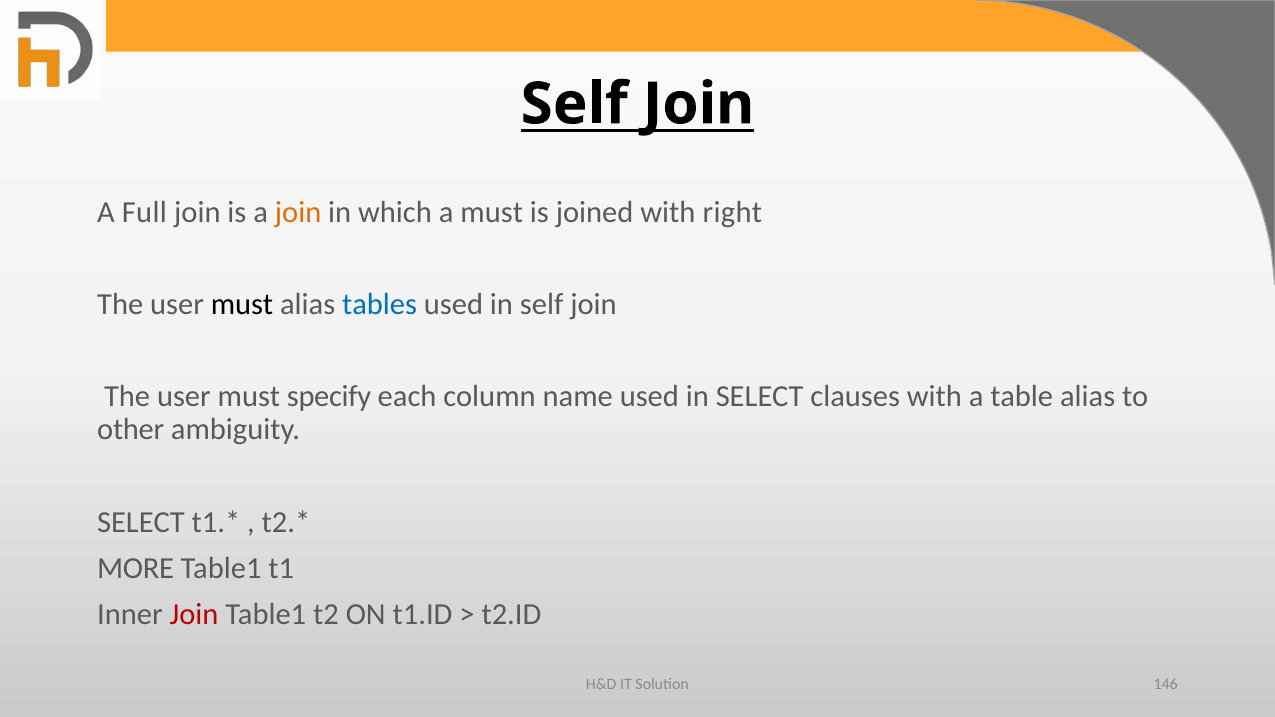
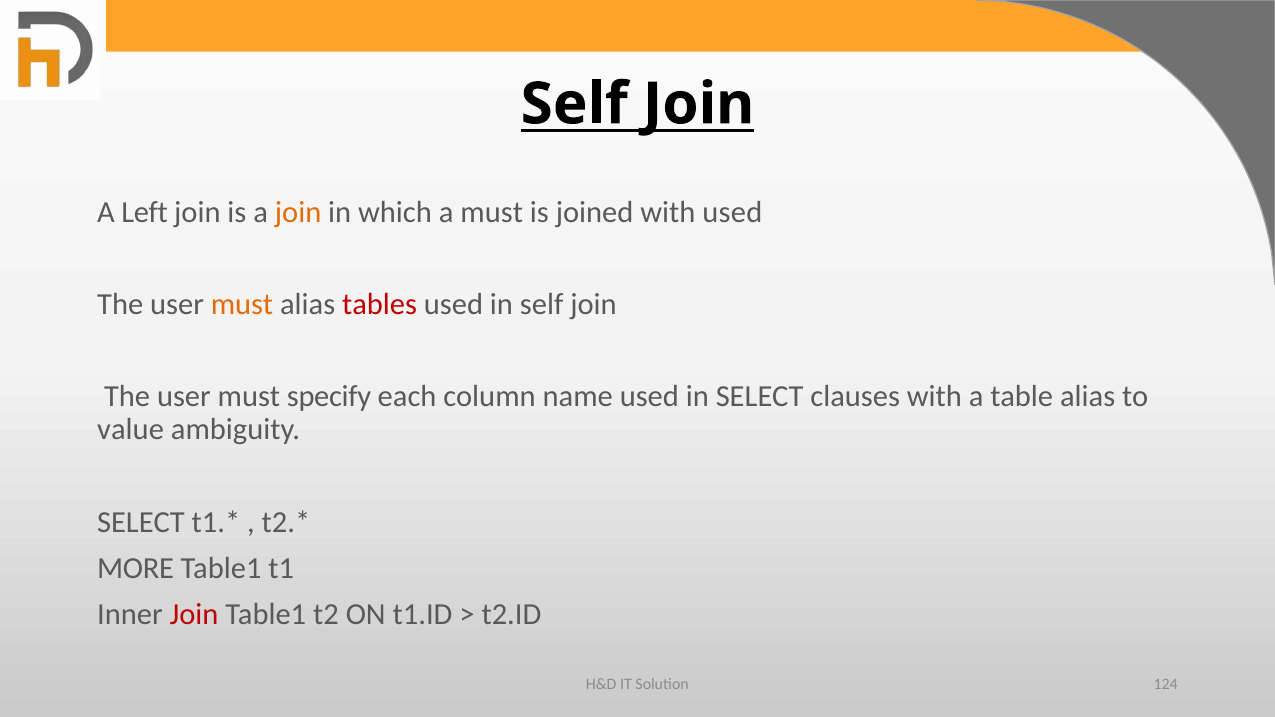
Full: Full -> Left (145, 212)
with right: right -> used (732, 212)
must colour: black -> orange (242, 305)
tables colour: blue -> red (380, 305)
other: other -> value (131, 430)
146: 146 -> 124 (1166, 685)
